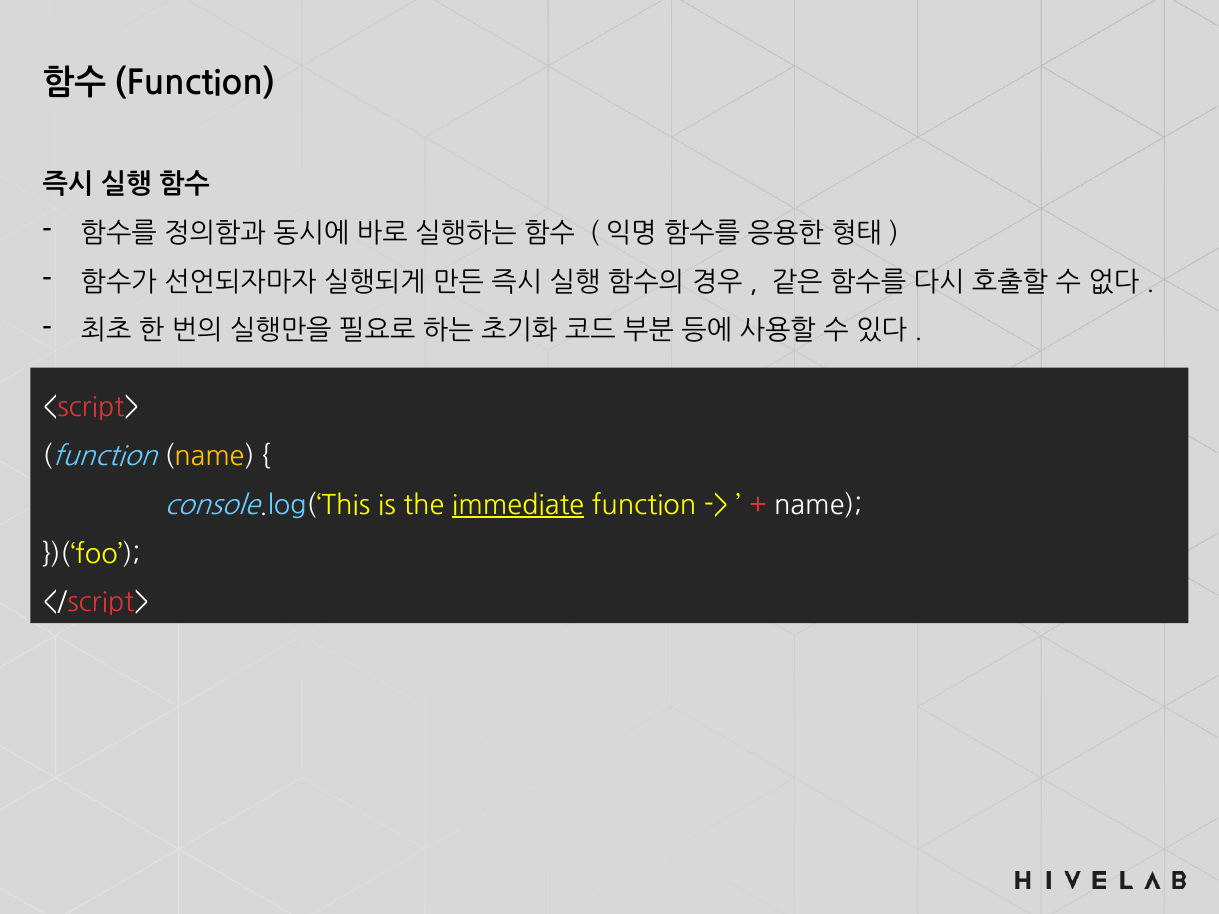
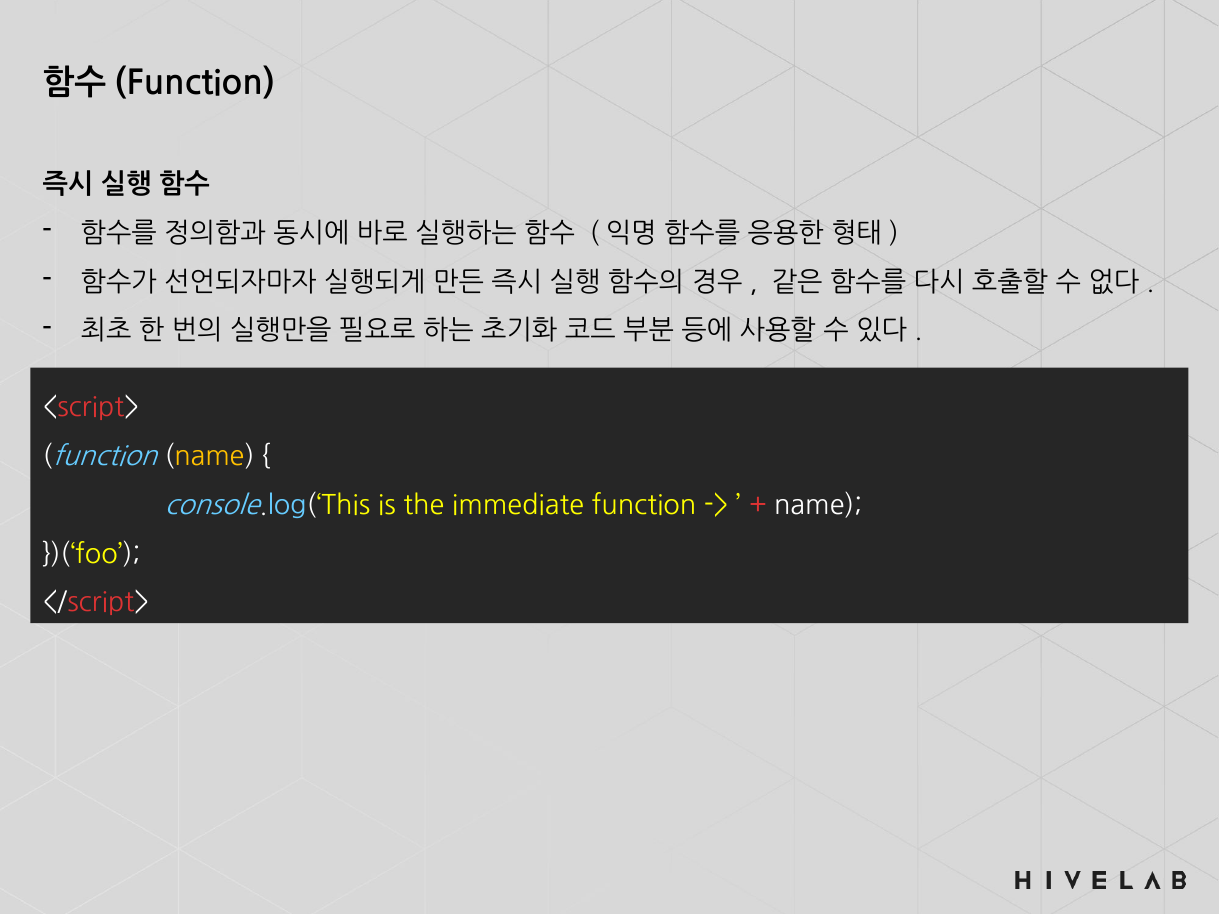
immediate underline: present -> none (518, 506)
